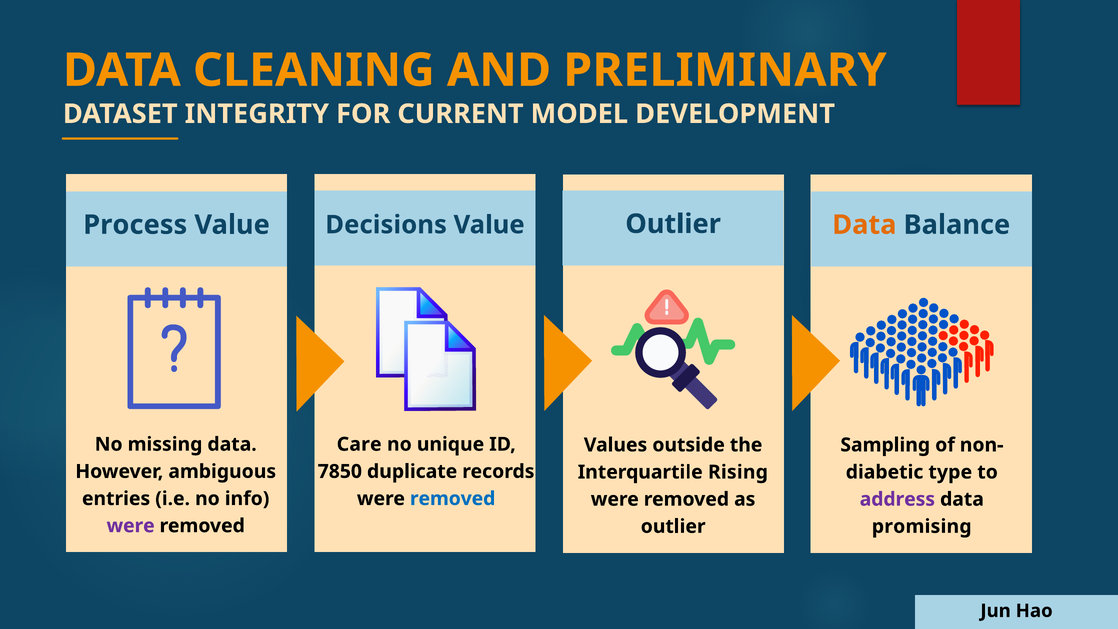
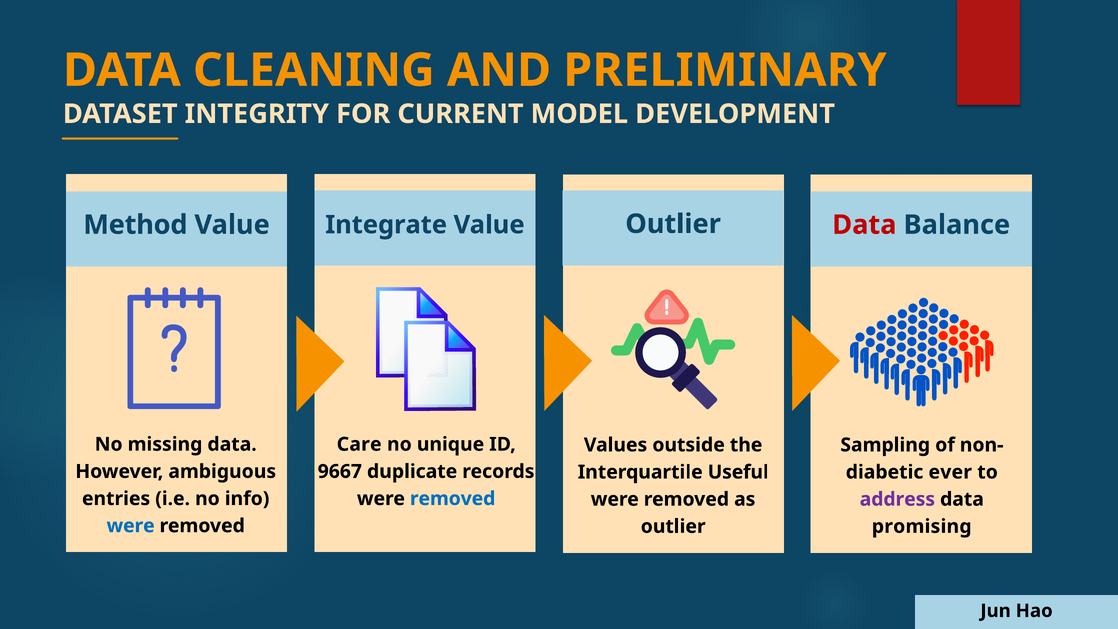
Process: Process -> Method (135, 225)
Decisions: Decisions -> Integrate (386, 225)
Data colour: orange -> red (864, 225)
7850: 7850 -> 9667 (340, 471)
Rising: Rising -> Useful (738, 472)
type: type -> ever (950, 472)
were colour: purple -> blue (131, 526)
